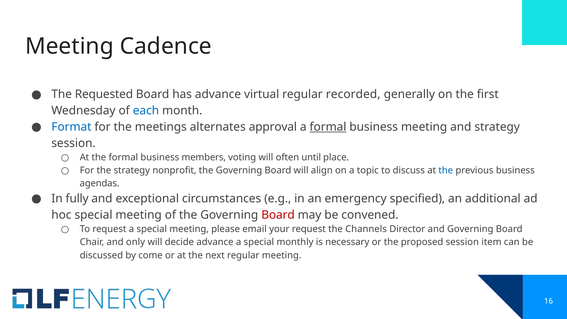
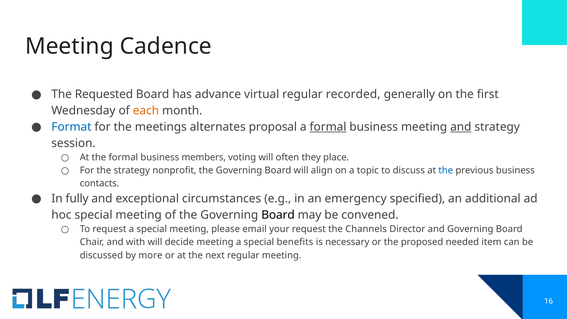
each colour: blue -> orange (146, 111)
approval: approval -> proposal (273, 127)
and underline: none -> present (461, 127)
until: until -> they (311, 157)
agendas: agendas -> contacts (99, 183)
Board colour: red -> black (278, 215)
only: only -> with (136, 242)
decide advance: advance -> meeting (215, 242)
monthly: monthly -> benefits (295, 242)
proposed session: session -> needed (462, 242)
come: come -> more (150, 255)
